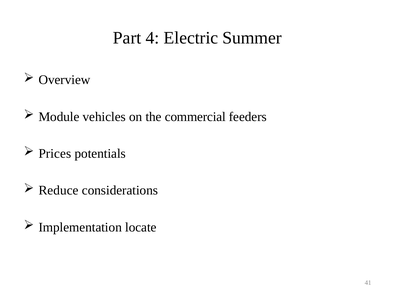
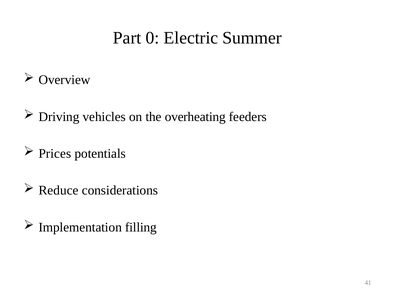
4: 4 -> 0 (152, 38)
Module: Module -> Driving (59, 117)
commercial: commercial -> overheating (195, 117)
locate: locate -> filling (141, 227)
